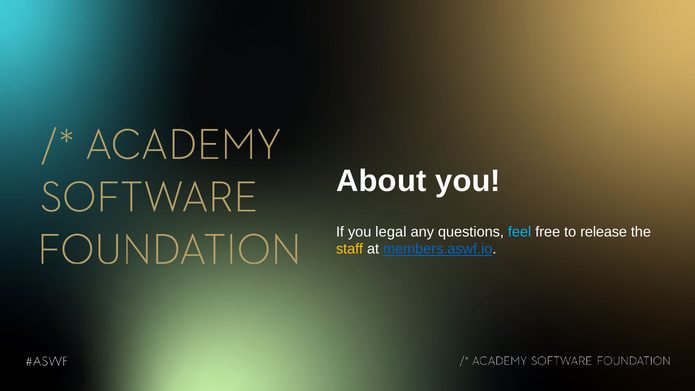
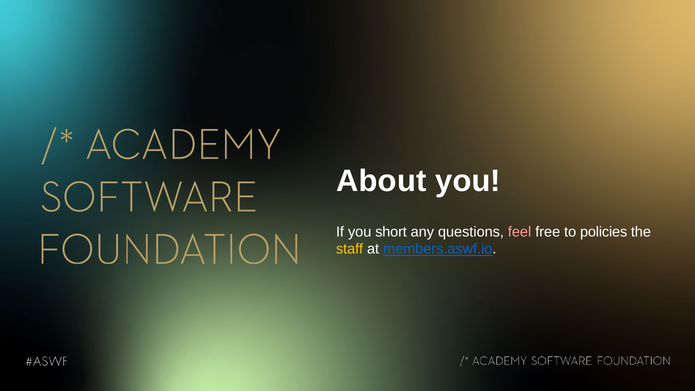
legal: legal -> short (391, 232)
feel colour: light blue -> pink (520, 232)
release: release -> policies (604, 232)
